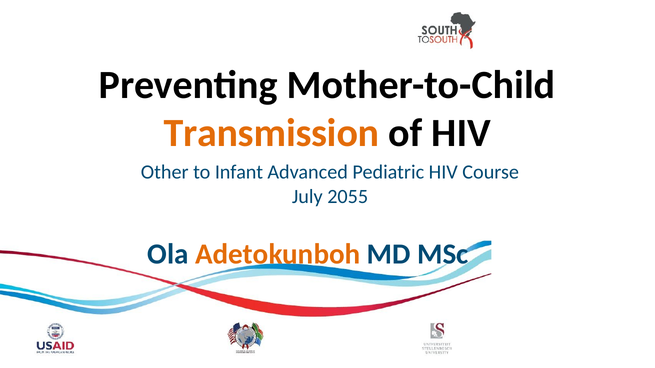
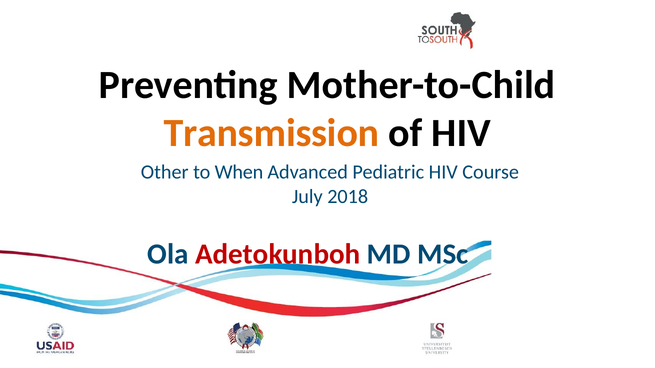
Infant: Infant -> When (239, 173)
2055: 2055 -> 2018 (348, 197)
Adetokunboh colour: orange -> red (278, 255)
